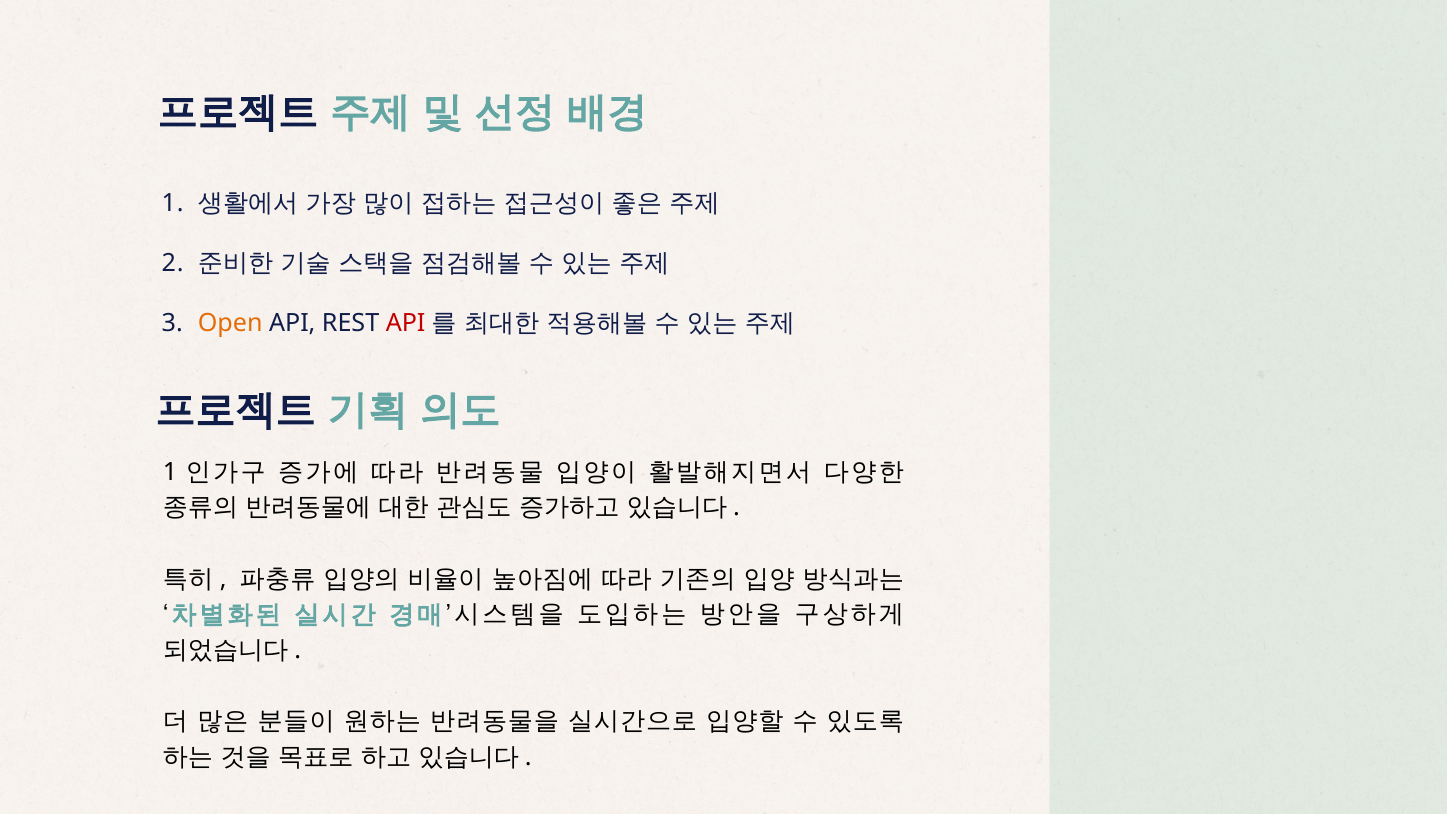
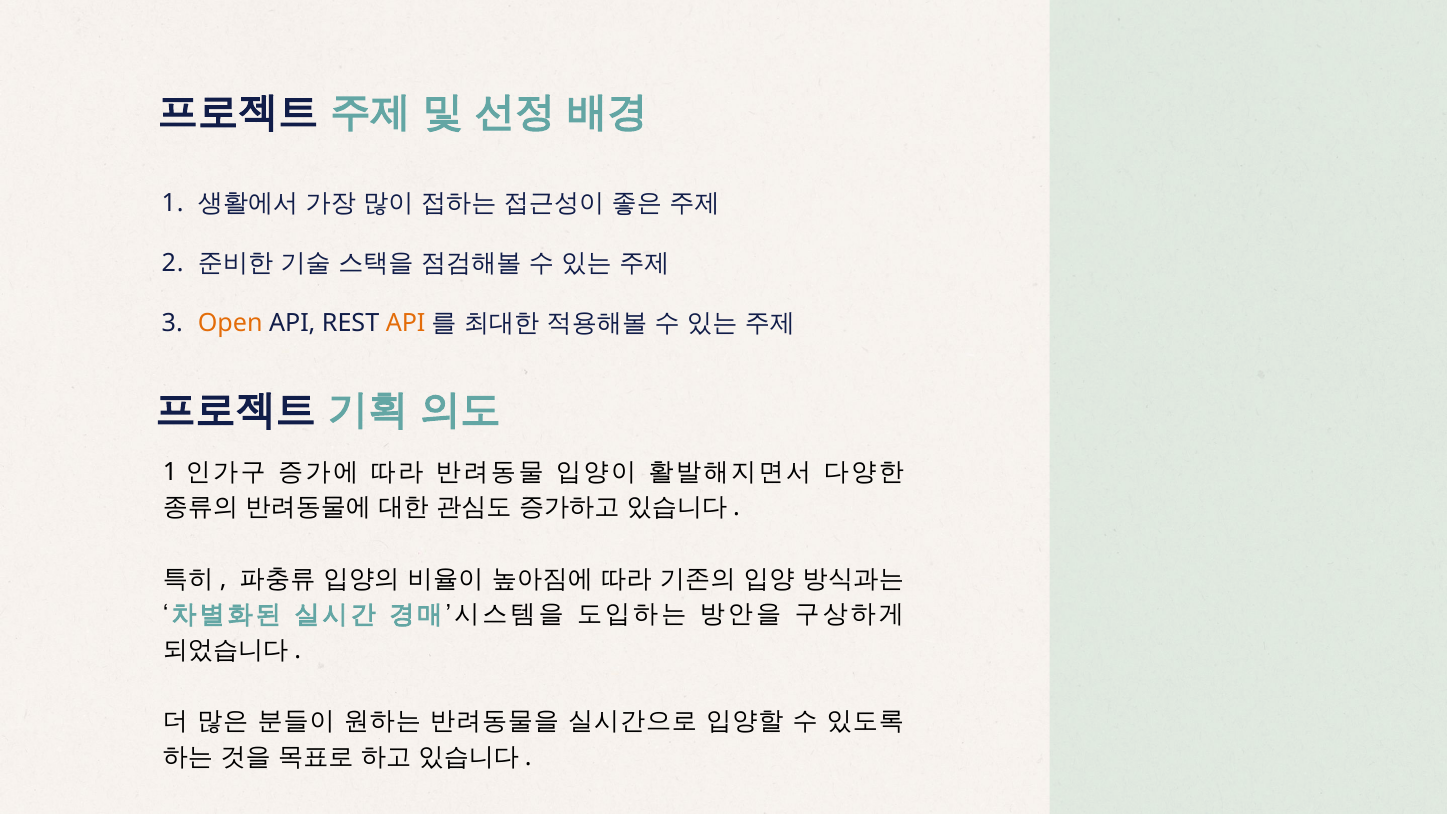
API colour: red -> orange (406, 323)
